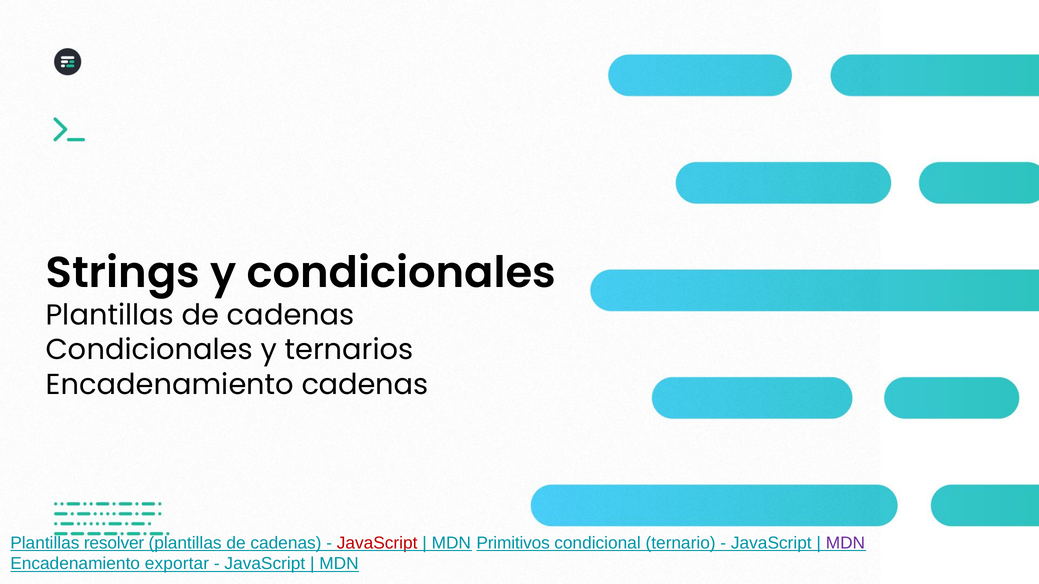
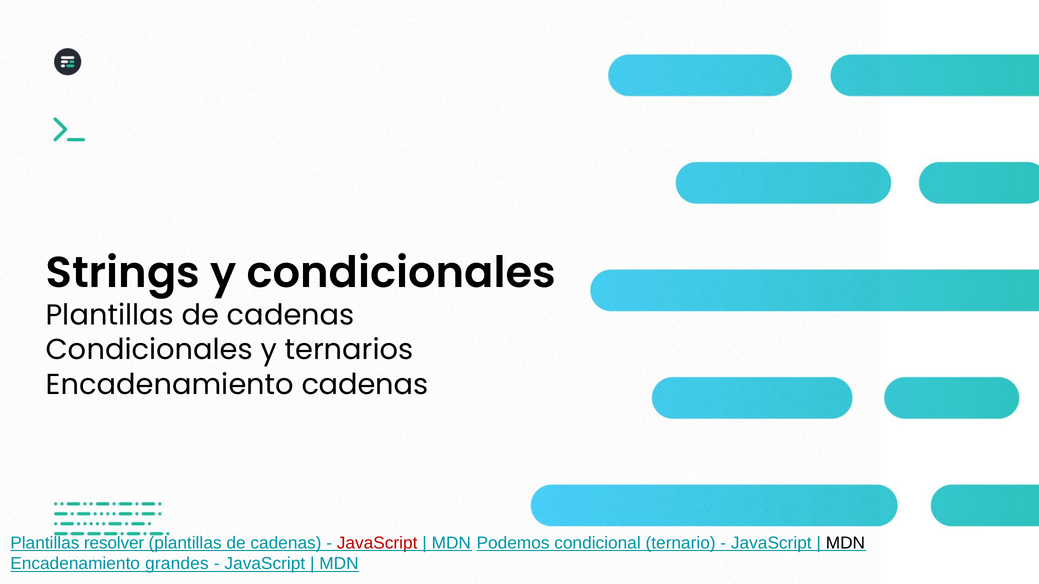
Primitivos: Primitivos -> Podemos (513, 543)
MDN colour: purple -> black (845, 543)
exportar: exportar -> grandes (177, 564)
